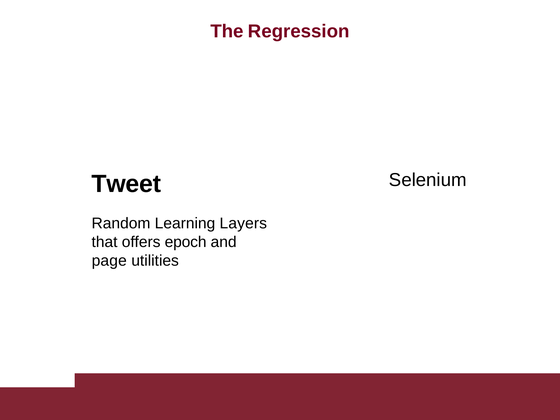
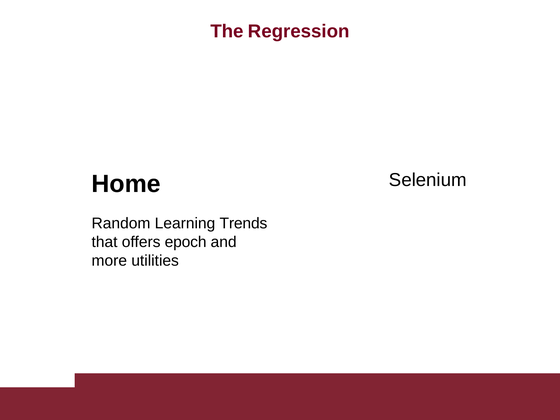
Tweet: Tweet -> Home (126, 184)
Layers: Layers -> Trends (243, 223)
page: page -> more (109, 261)
